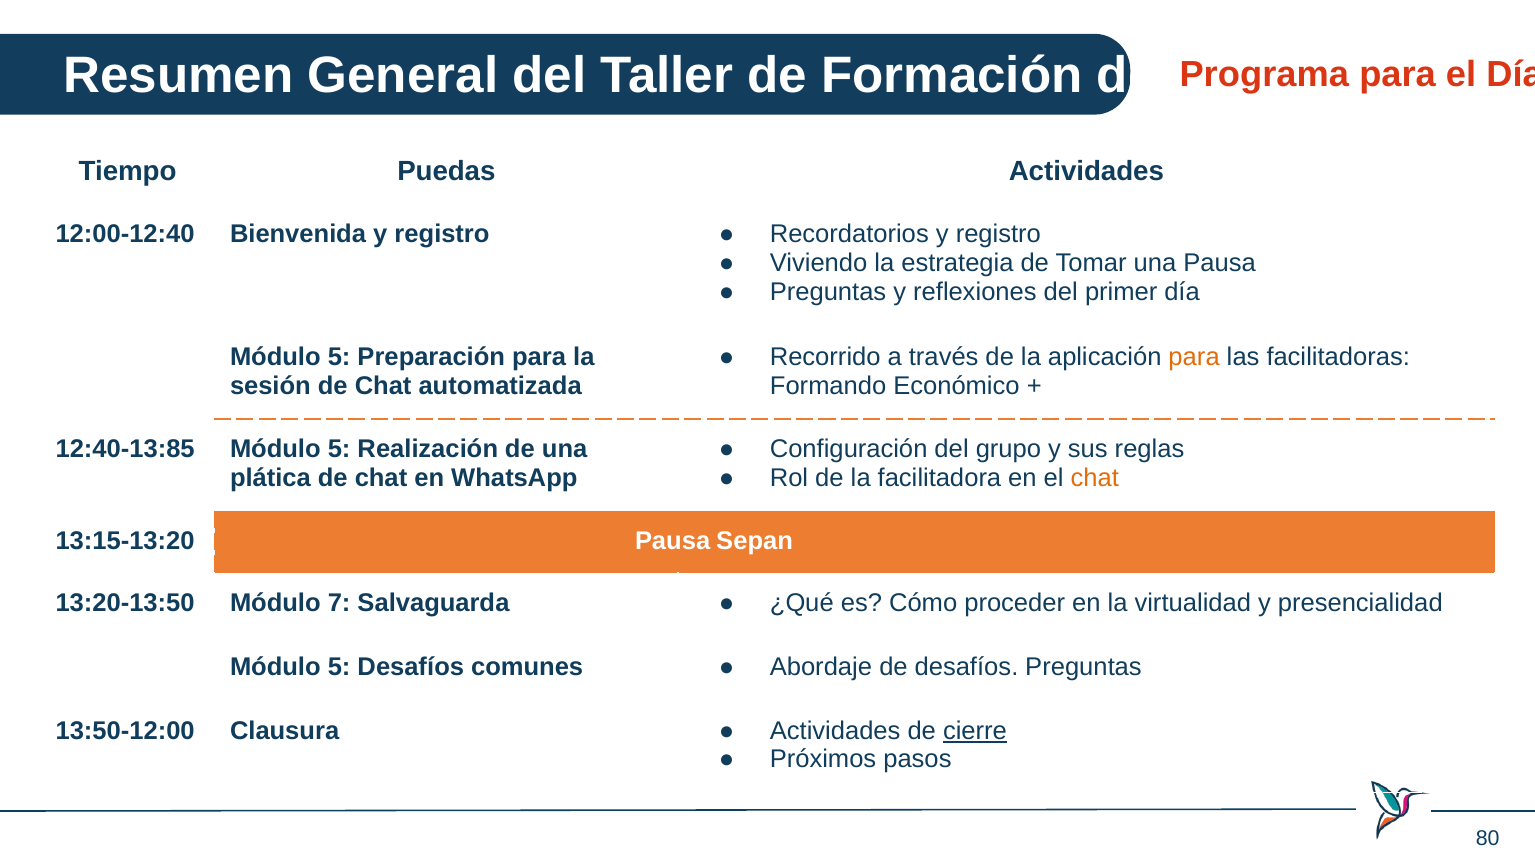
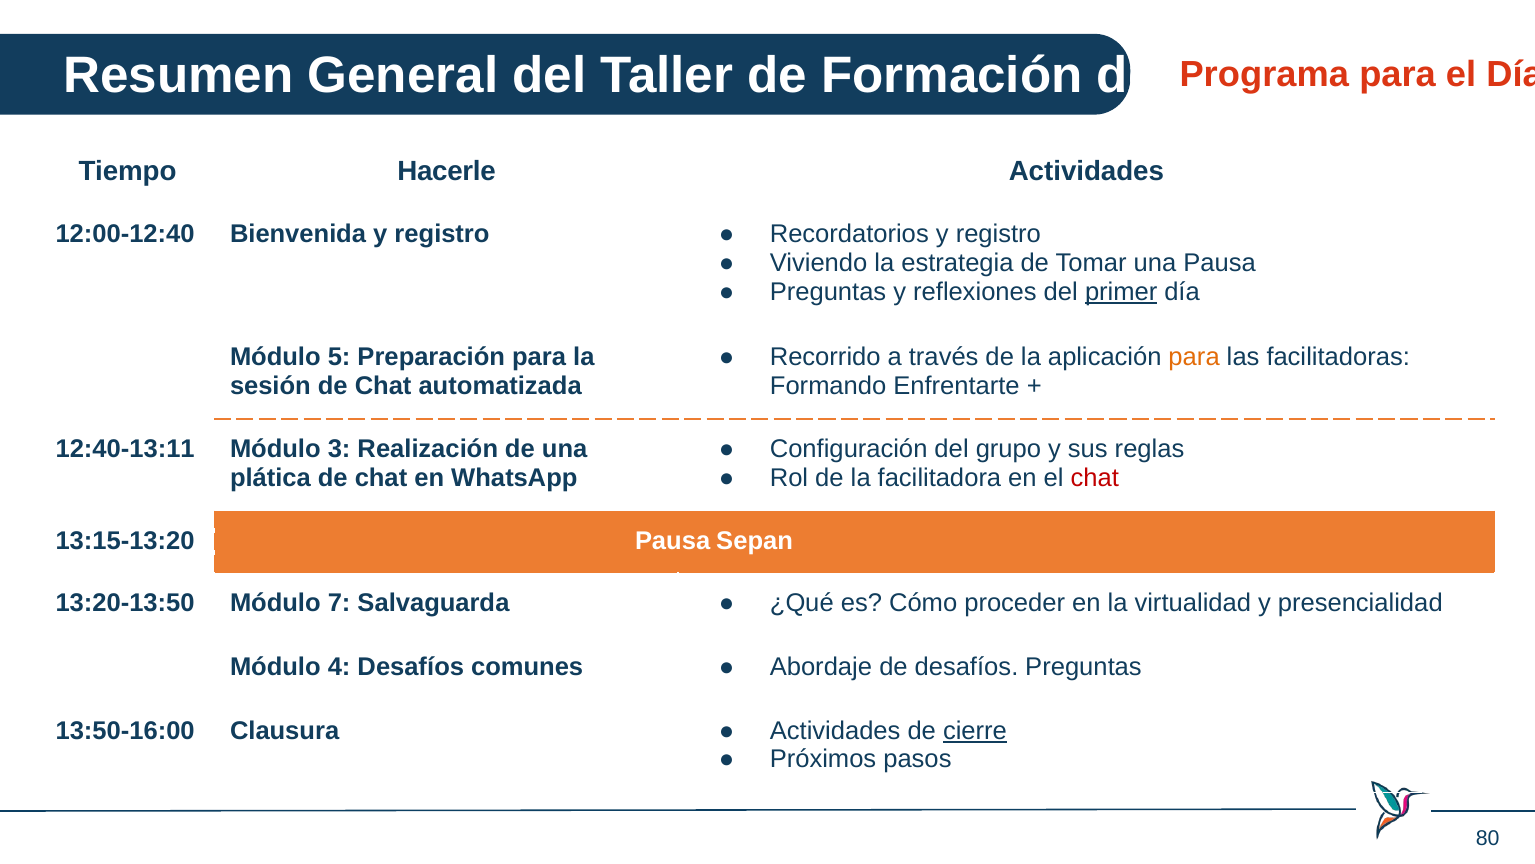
Puedas: Puedas -> Hacerle (447, 171)
primer underline: none -> present (1121, 292)
Económico: Económico -> Enfrentarte (956, 386)
12:40-13:85: 12:40-13:85 -> 12:40-13:11 (125, 449)
5: 5 -> 3 (339, 449)
chat colour: orange -> red (1095, 478)
5: 5 -> 4 (339, 666)
13:50-12:00: 13:50-12:00 -> 13:50-16:00 (125, 730)
